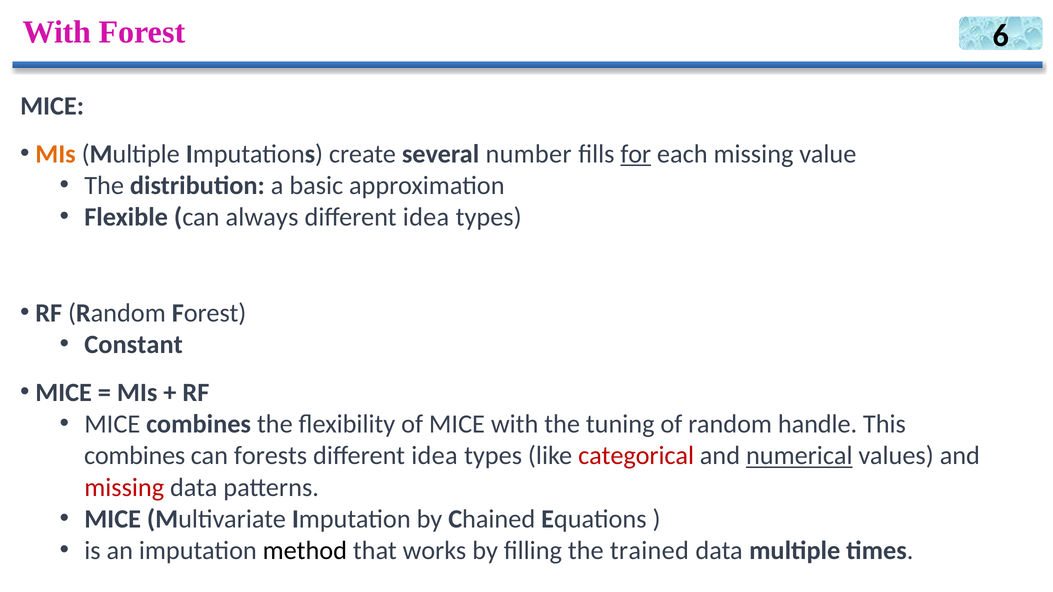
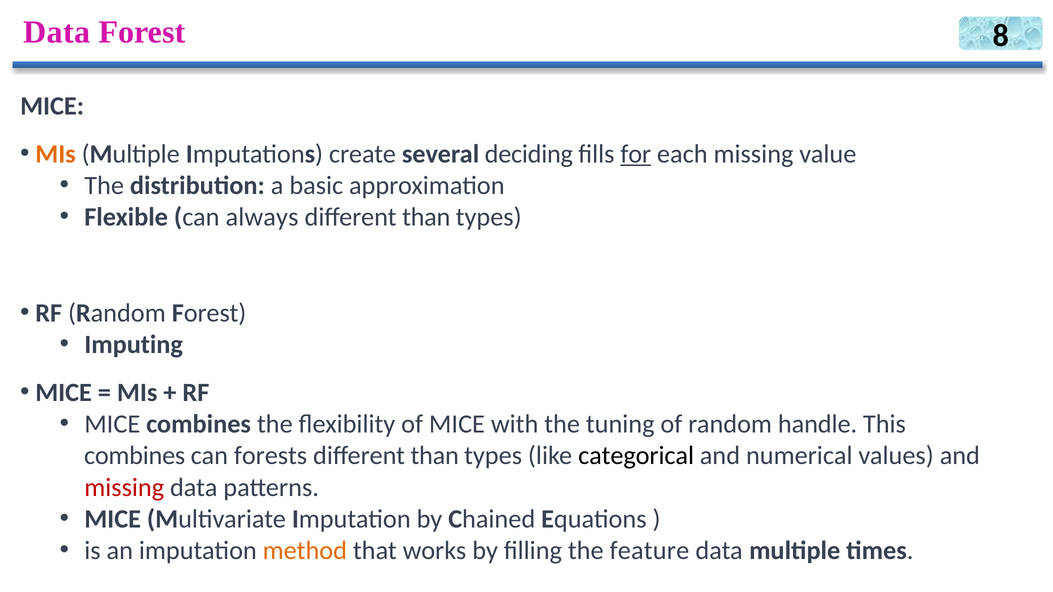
With: With -> Data (57, 32)
6: 6 -> 8 (1001, 36)
number: number -> deciding (529, 154)
idea: idea -> than (426, 217)
Constant: Constant -> Imputing (134, 345)
idea: idea -> than (435, 456)
categorical colour: red -> black (636, 456)
numerical underline: present -> none (799, 456)
method colour: black -> orange (305, 551)
trained: trained -> feature (649, 551)
